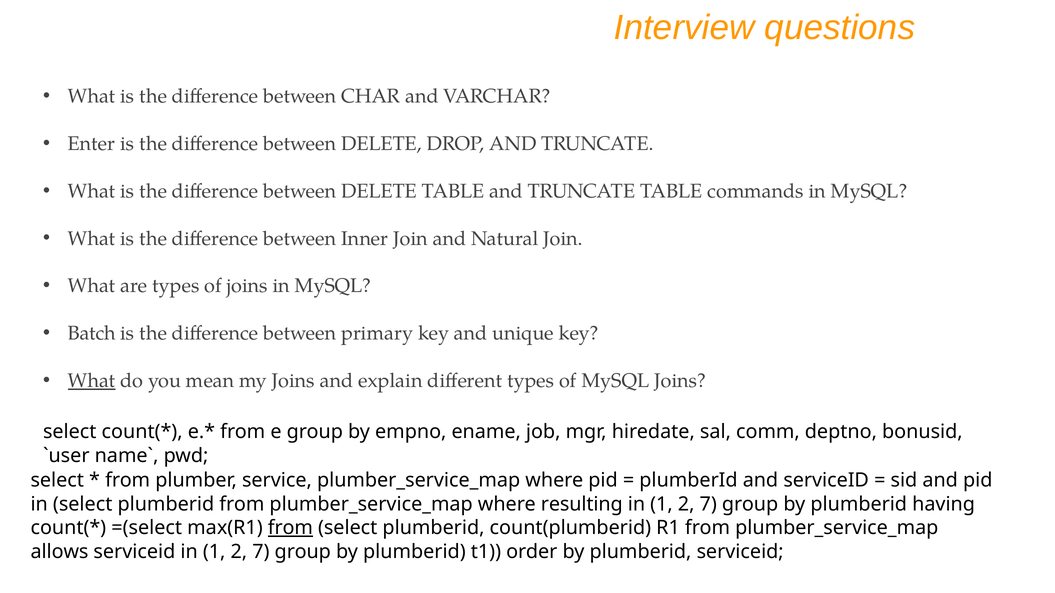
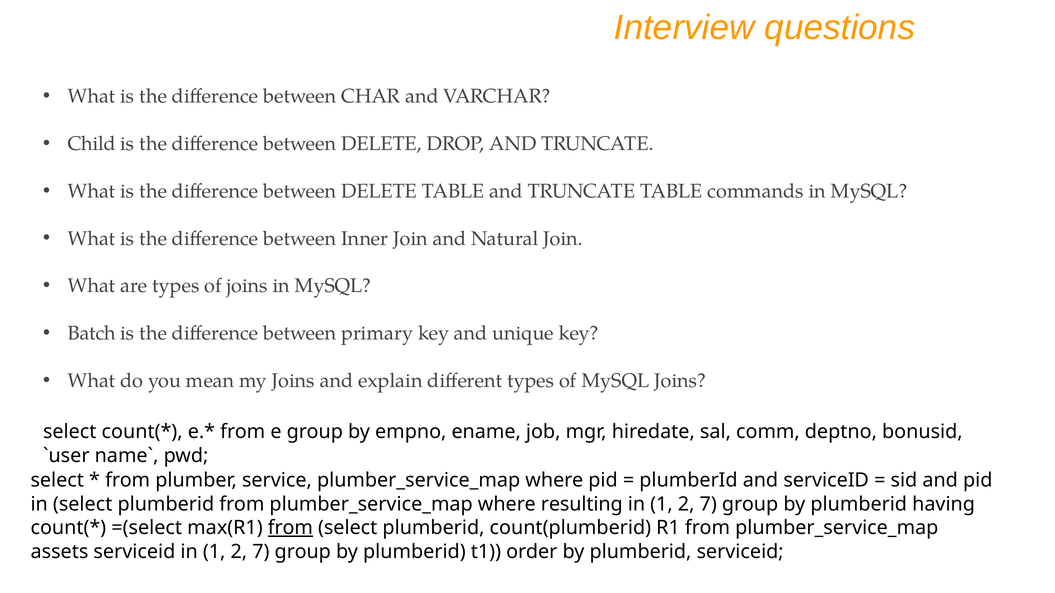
Enter: Enter -> Child (92, 144)
What underline: present -> none (92, 381)
allows: allows -> assets (59, 552)
